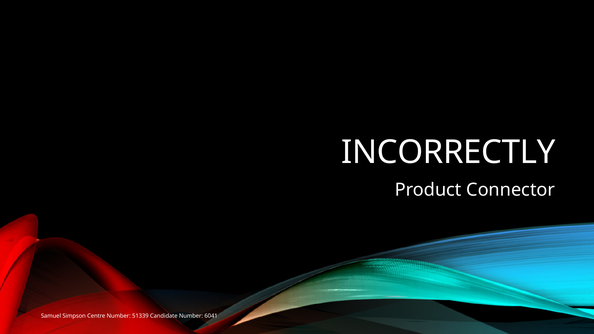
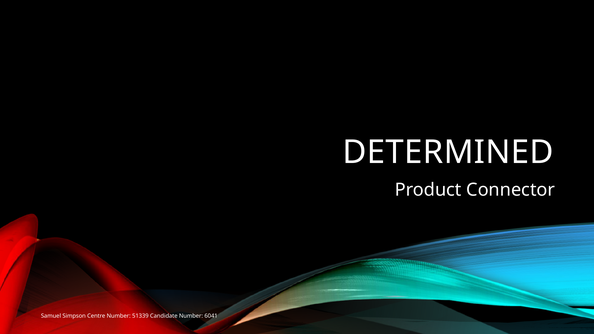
INCORRECTLY: INCORRECTLY -> DETERMINED (448, 152)
